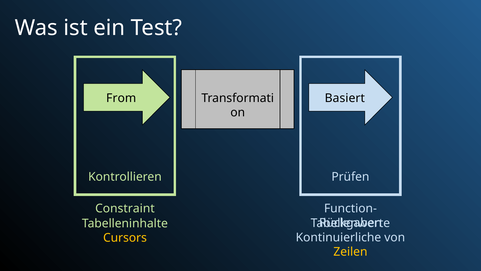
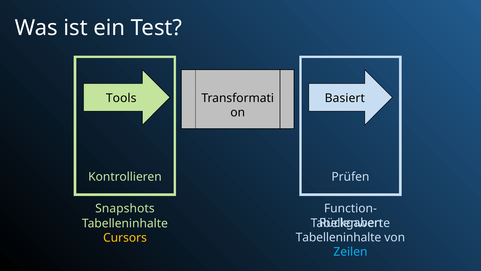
From: From -> Tools (121, 98)
Constraint: Constraint -> Snapshots (125, 208)
Kontinuierliche: Kontinuierliche -> Tabelleninhalte (338, 237)
Zeilen colour: yellow -> light blue (350, 252)
